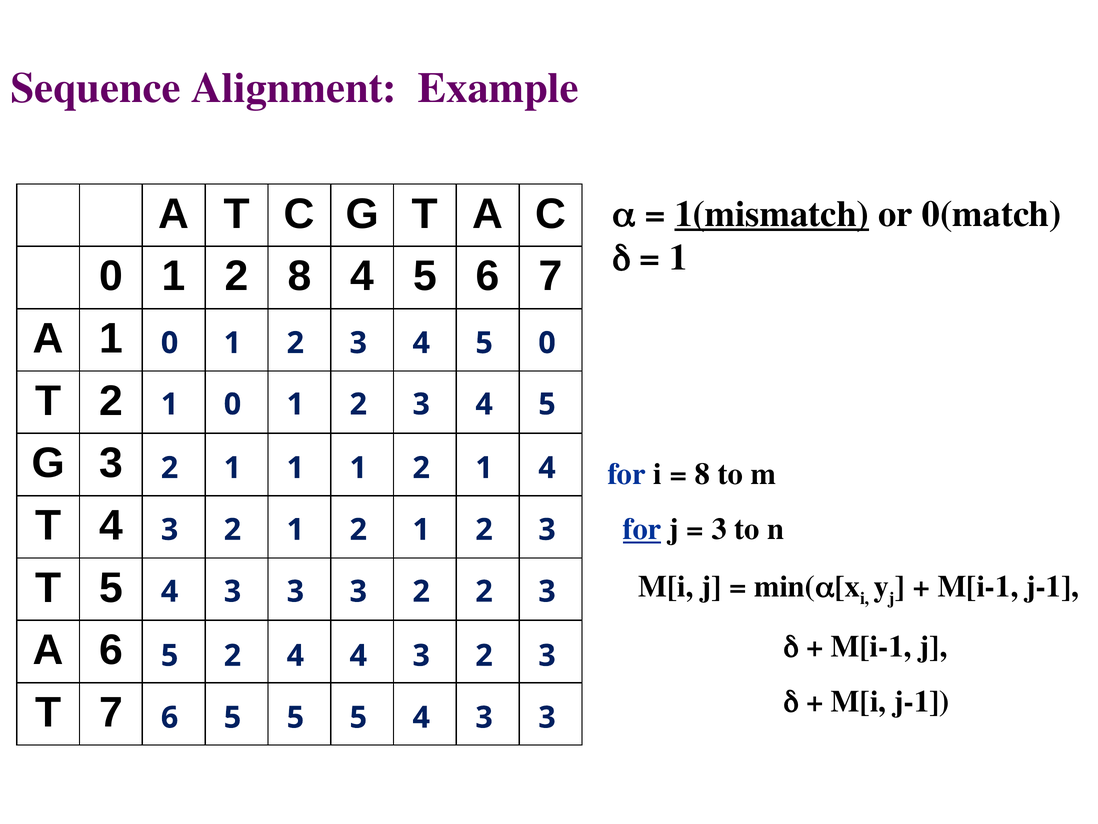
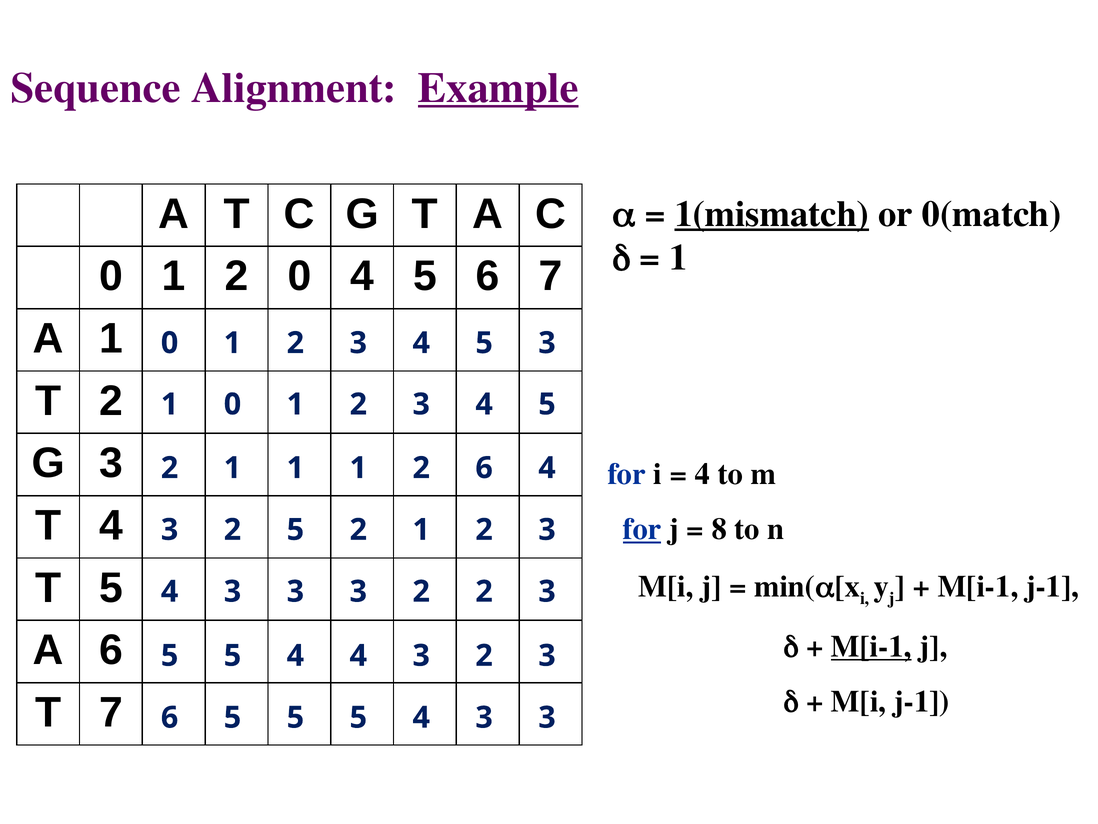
Example underline: none -> present (498, 88)
2 8: 8 -> 0 (299, 276)
5 0: 0 -> 3 (547, 343)
1 1 2 1: 1 -> 6 (484, 468)
8: 8 -> 4 (702, 474)
3: 3 -> 8 (719, 529)
3 2 1: 1 -> 5 (295, 529)
M[i-1 underline: none -> present (871, 646)
2: 2 -> 5 (232, 655)
